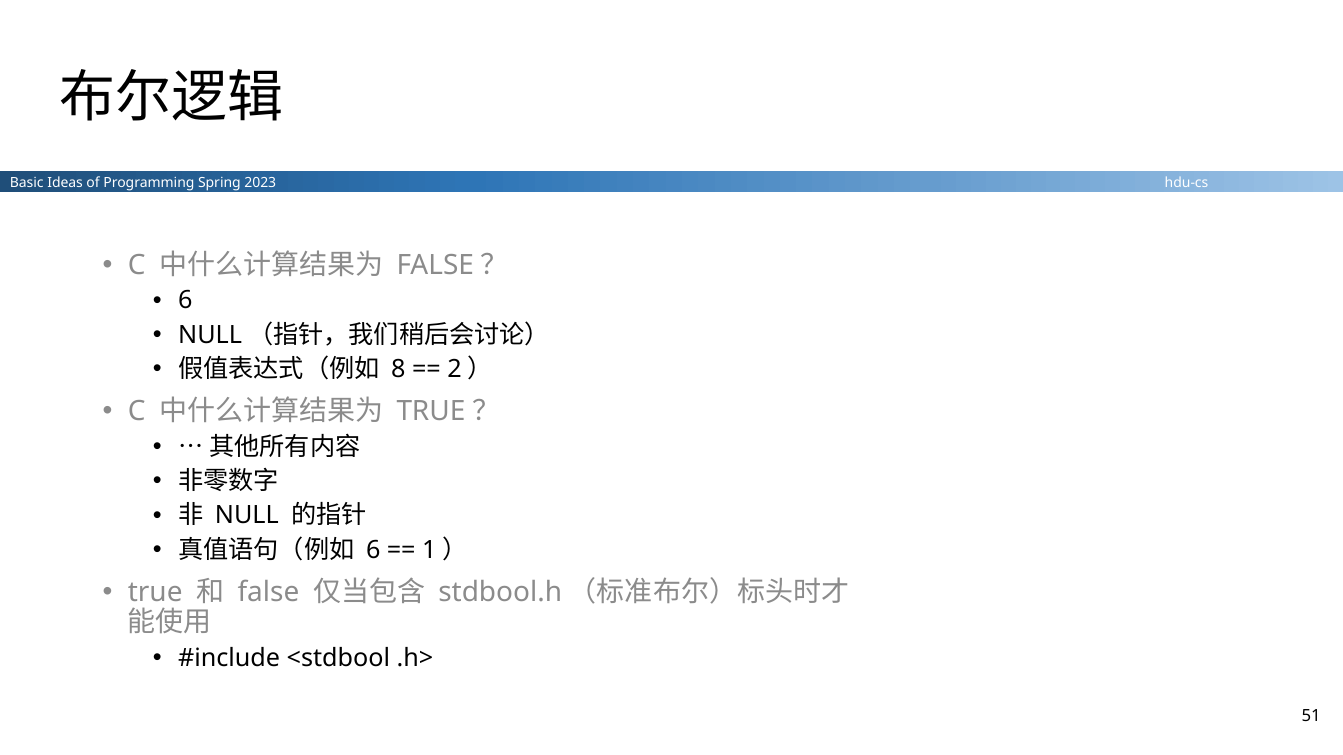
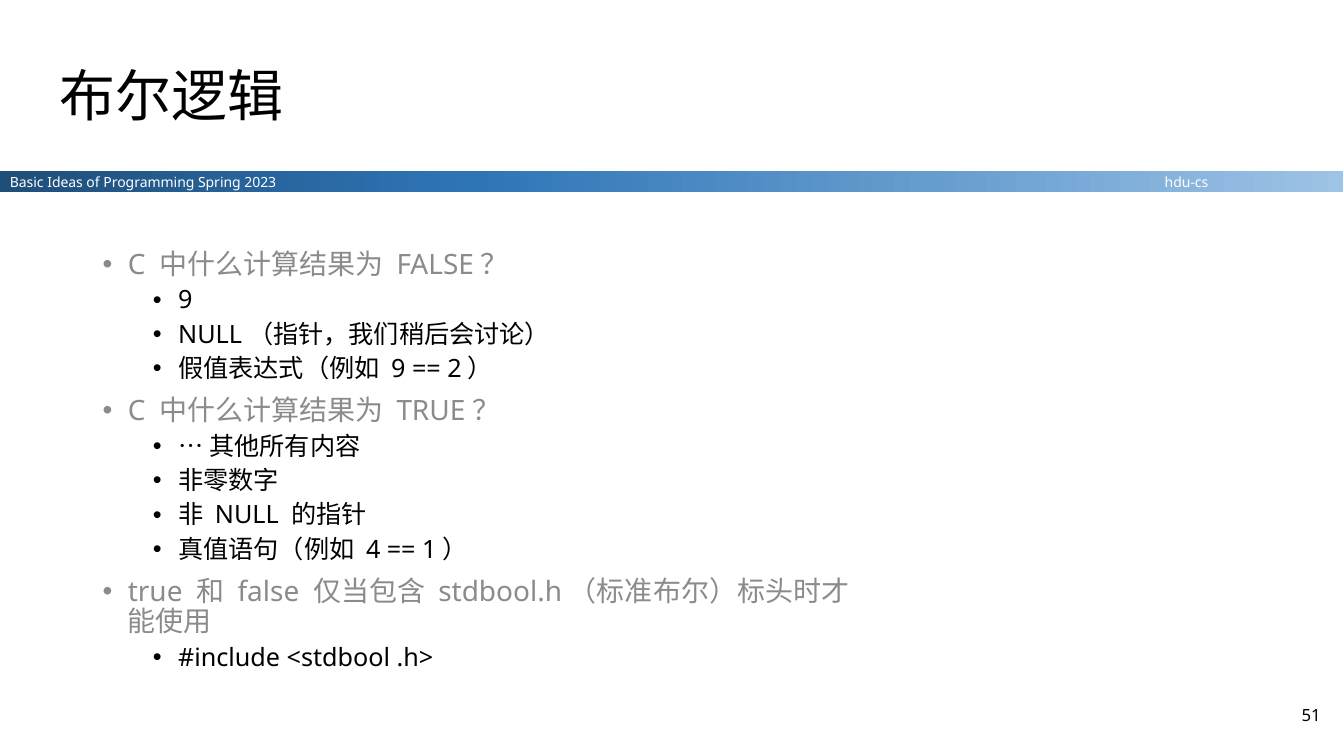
6: 6 -> 9 (185, 301)
8: 8 -> 9 (398, 369)
6: 6 -> 4 (373, 550)
